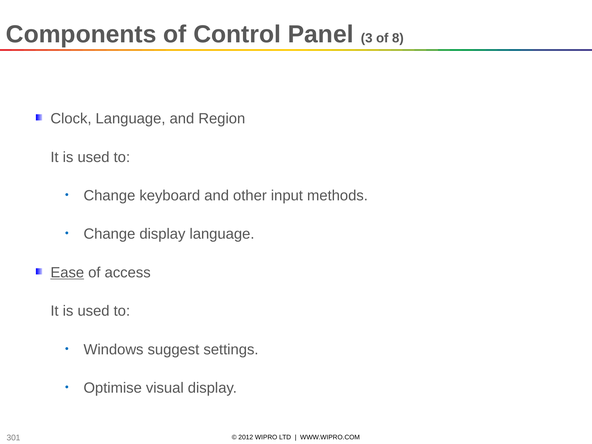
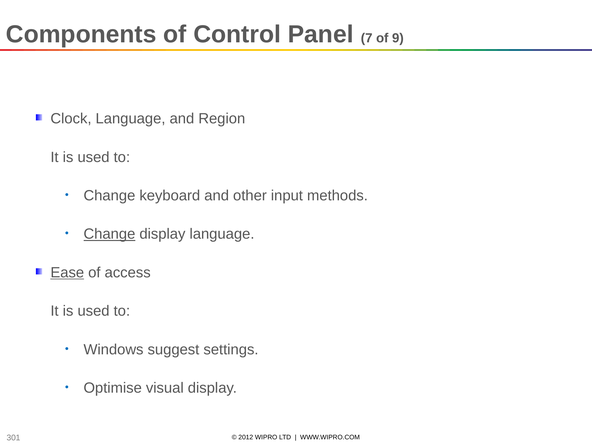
3: 3 -> 7 (367, 38)
8: 8 -> 9 (398, 38)
Change underline: none -> present (109, 234)
